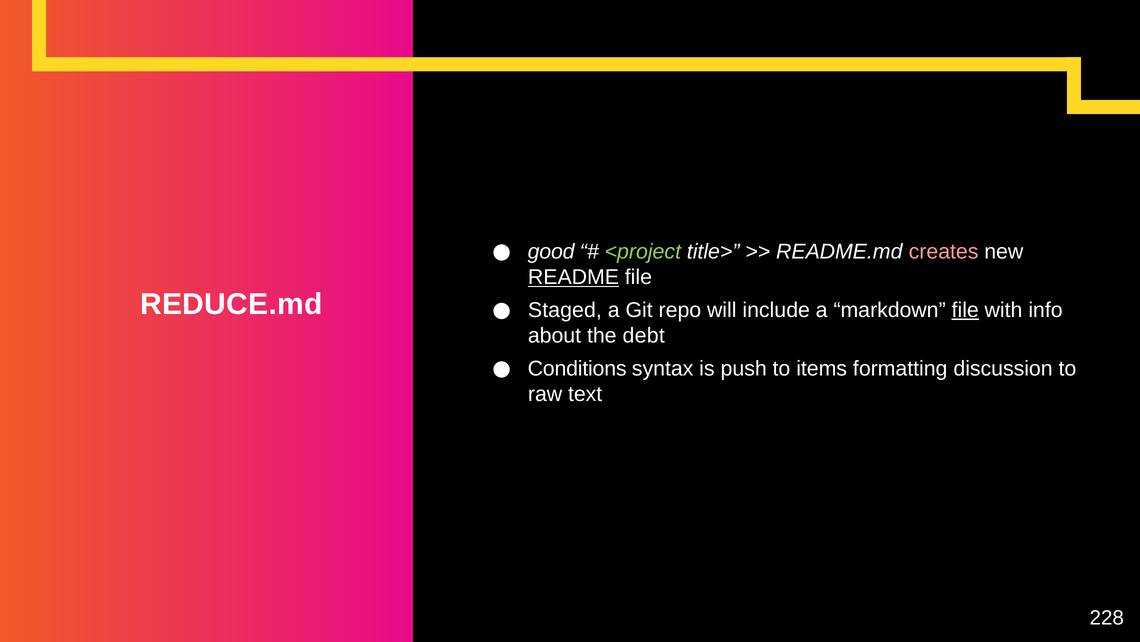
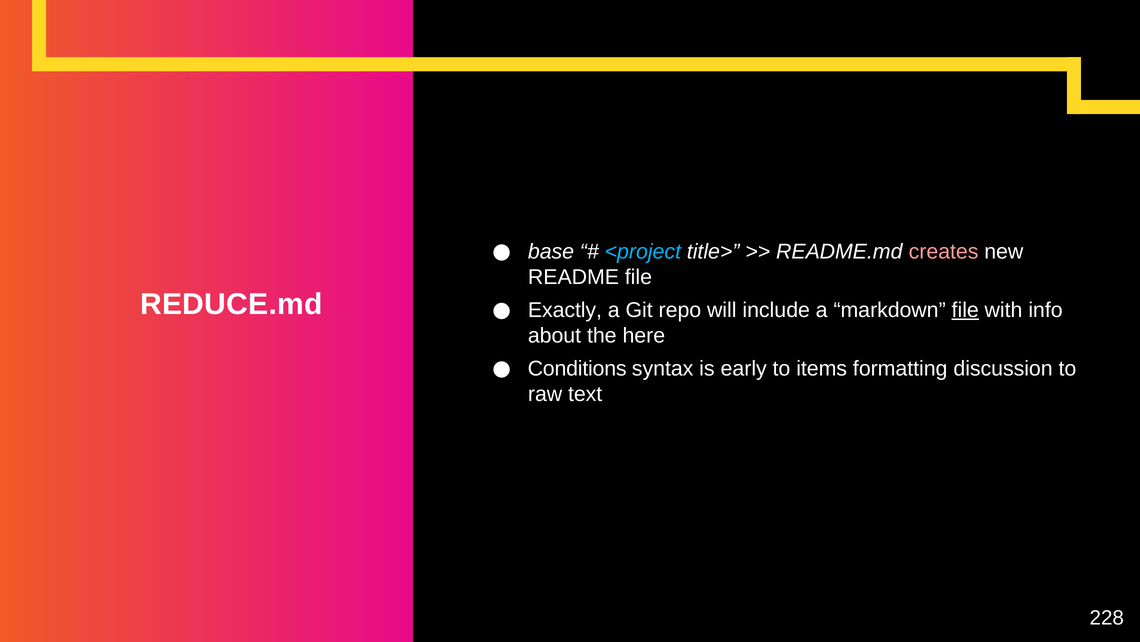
good: good -> base (551, 251)
<project colour: light green -> light blue (643, 251)
README underline: present -> none (573, 277)
Staged: Staged -> Exactly (565, 310)
debt: debt -> here (644, 335)
push: push -> early (744, 368)
